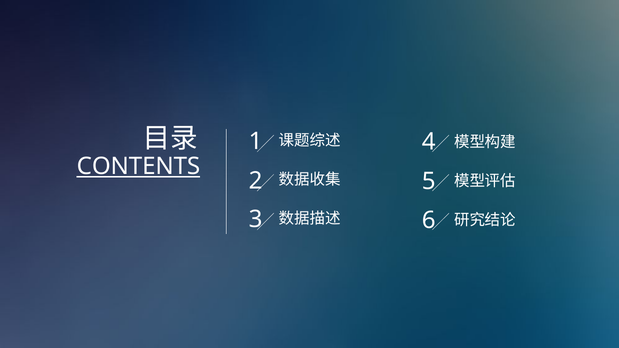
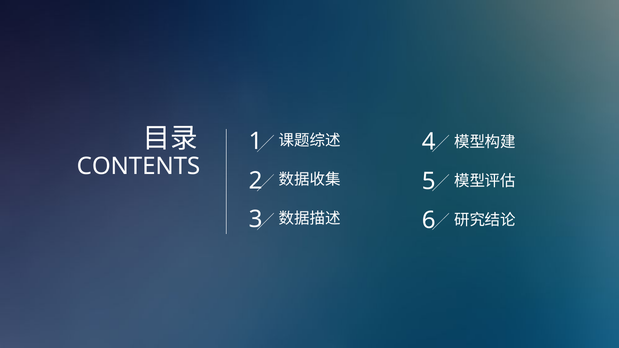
CONTENTS underline: present -> none (138, 166)
